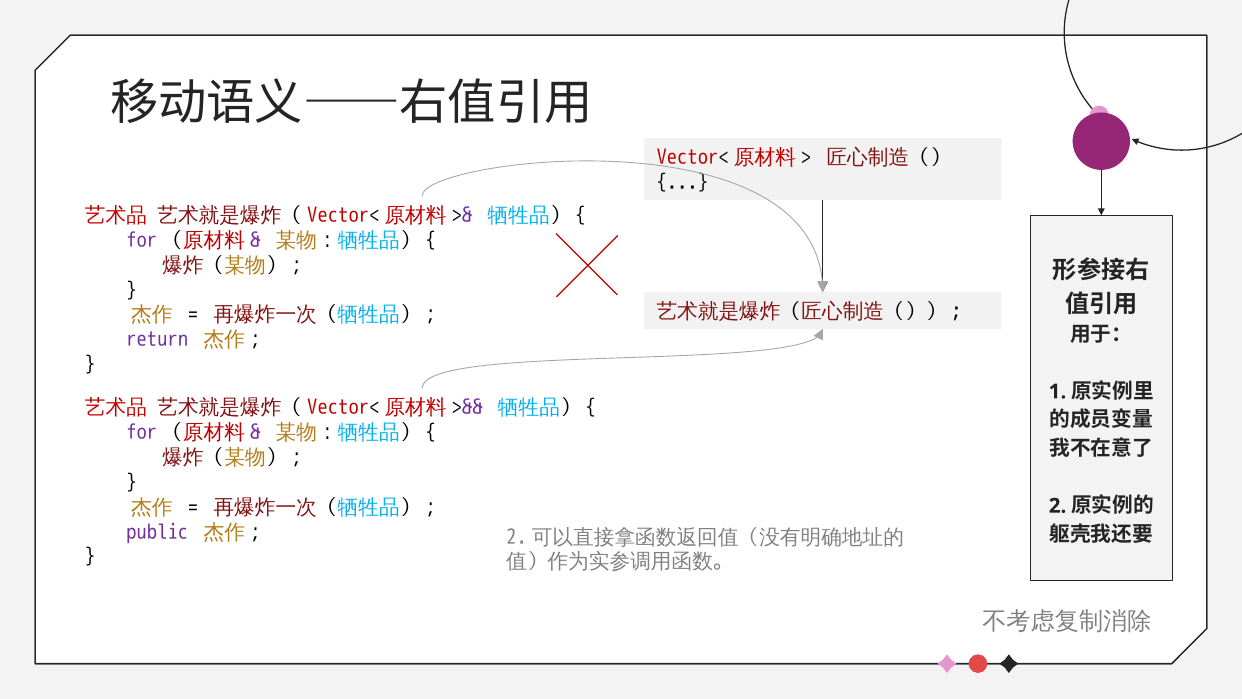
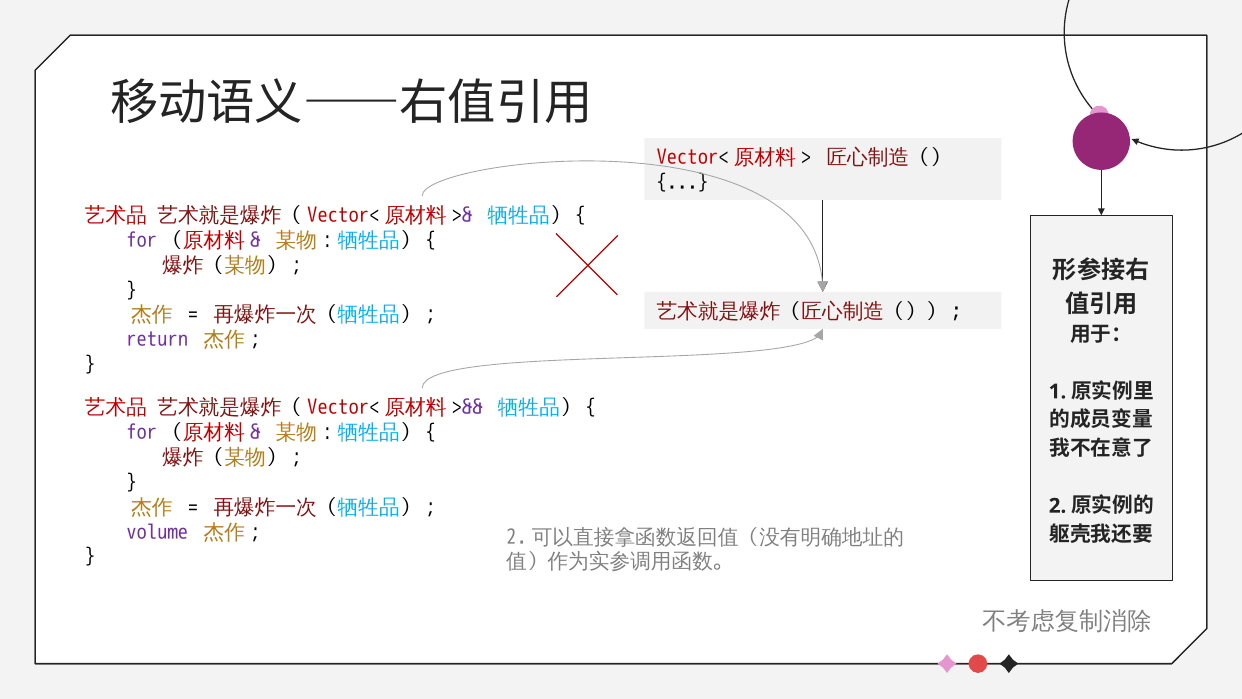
public: public -> volume (157, 532)
